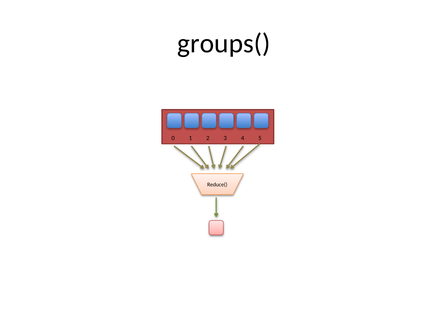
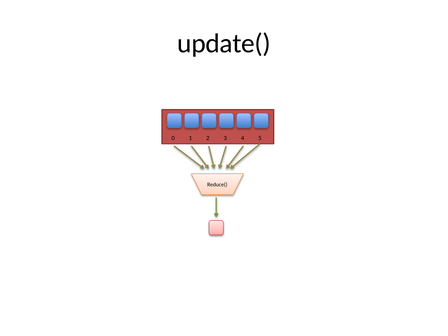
groups(: groups( -> update( (224, 43)
